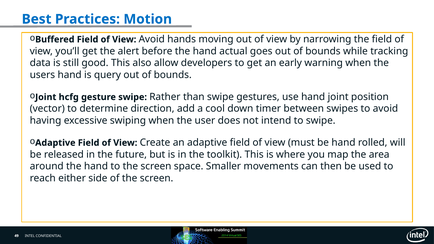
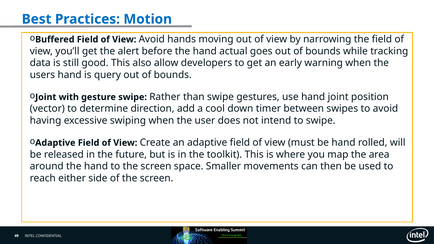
hcfg: hcfg -> with (69, 97)
